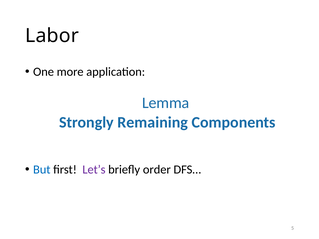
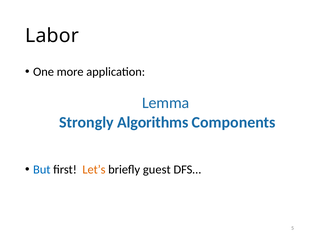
Remaining: Remaining -> Algorithms (153, 123)
Let’s colour: purple -> orange (94, 170)
order: order -> guest (157, 170)
